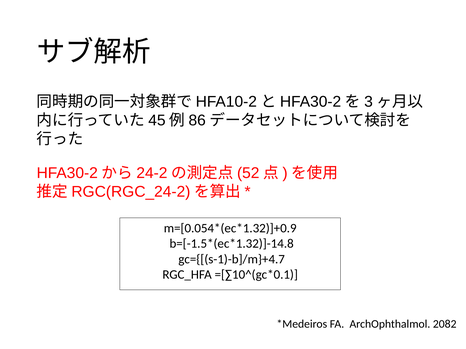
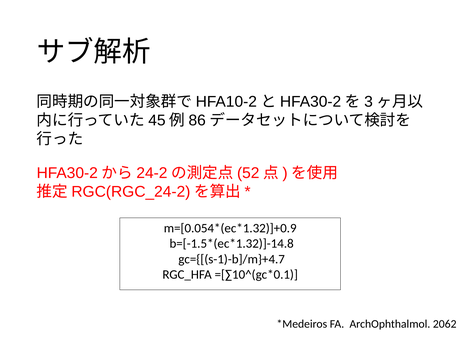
2082: 2082 -> 2062 (445, 324)
